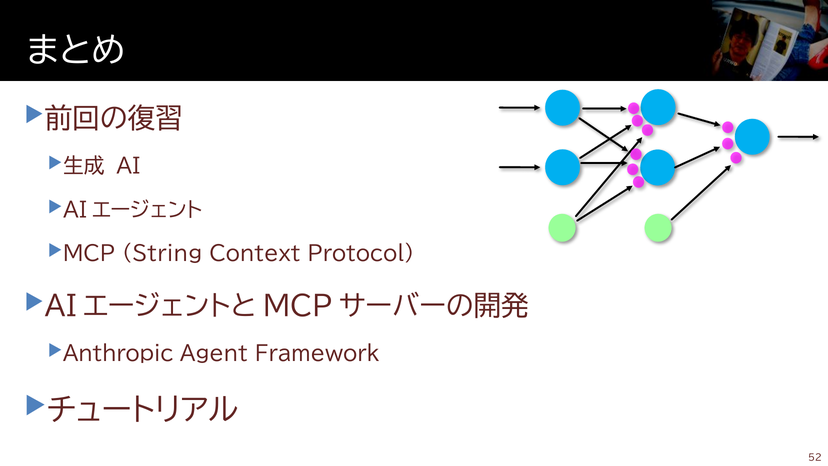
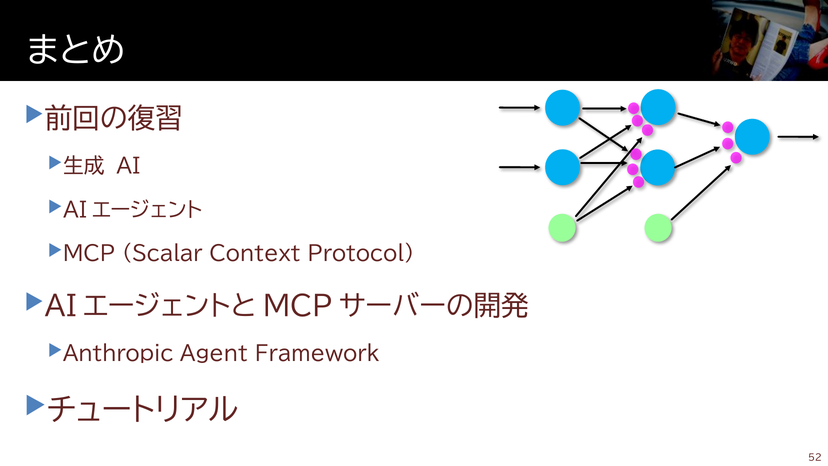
String: String -> Scalar (162, 254)
